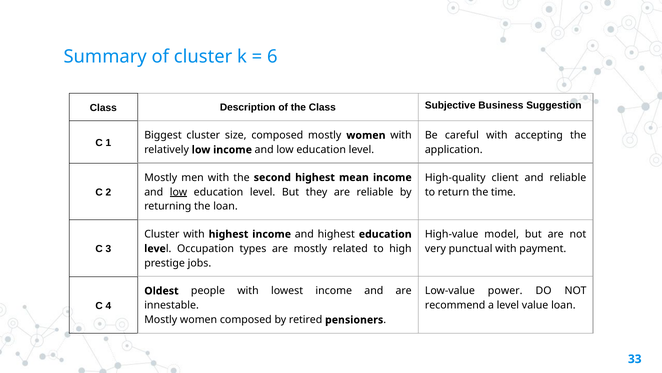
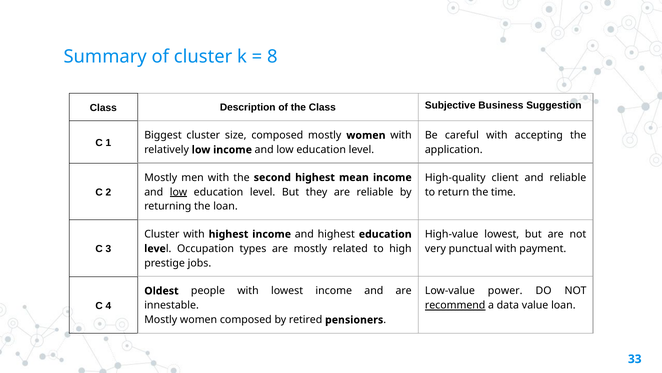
6: 6 -> 8 (272, 57)
High-value model: model -> lowest (502, 234)
recommend underline: none -> present (455, 305)
a level: level -> data (508, 305)
